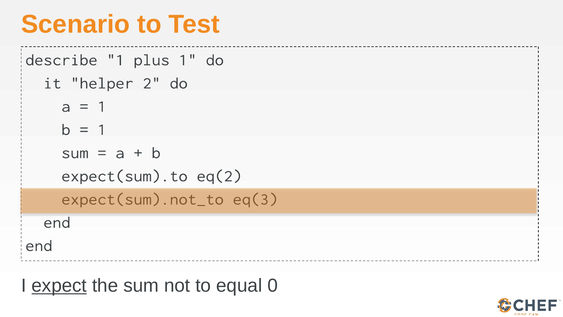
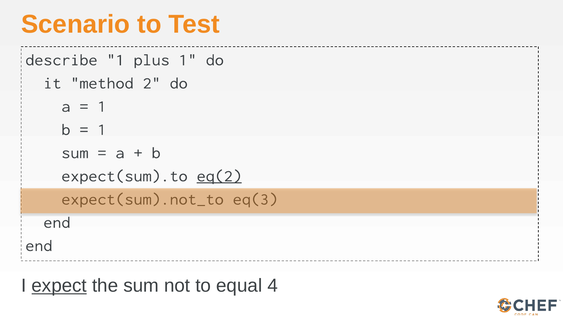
helper: helper -> method (102, 83)
eq(2 underline: none -> present (219, 176)
0: 0 -> 4 (273, 285)
